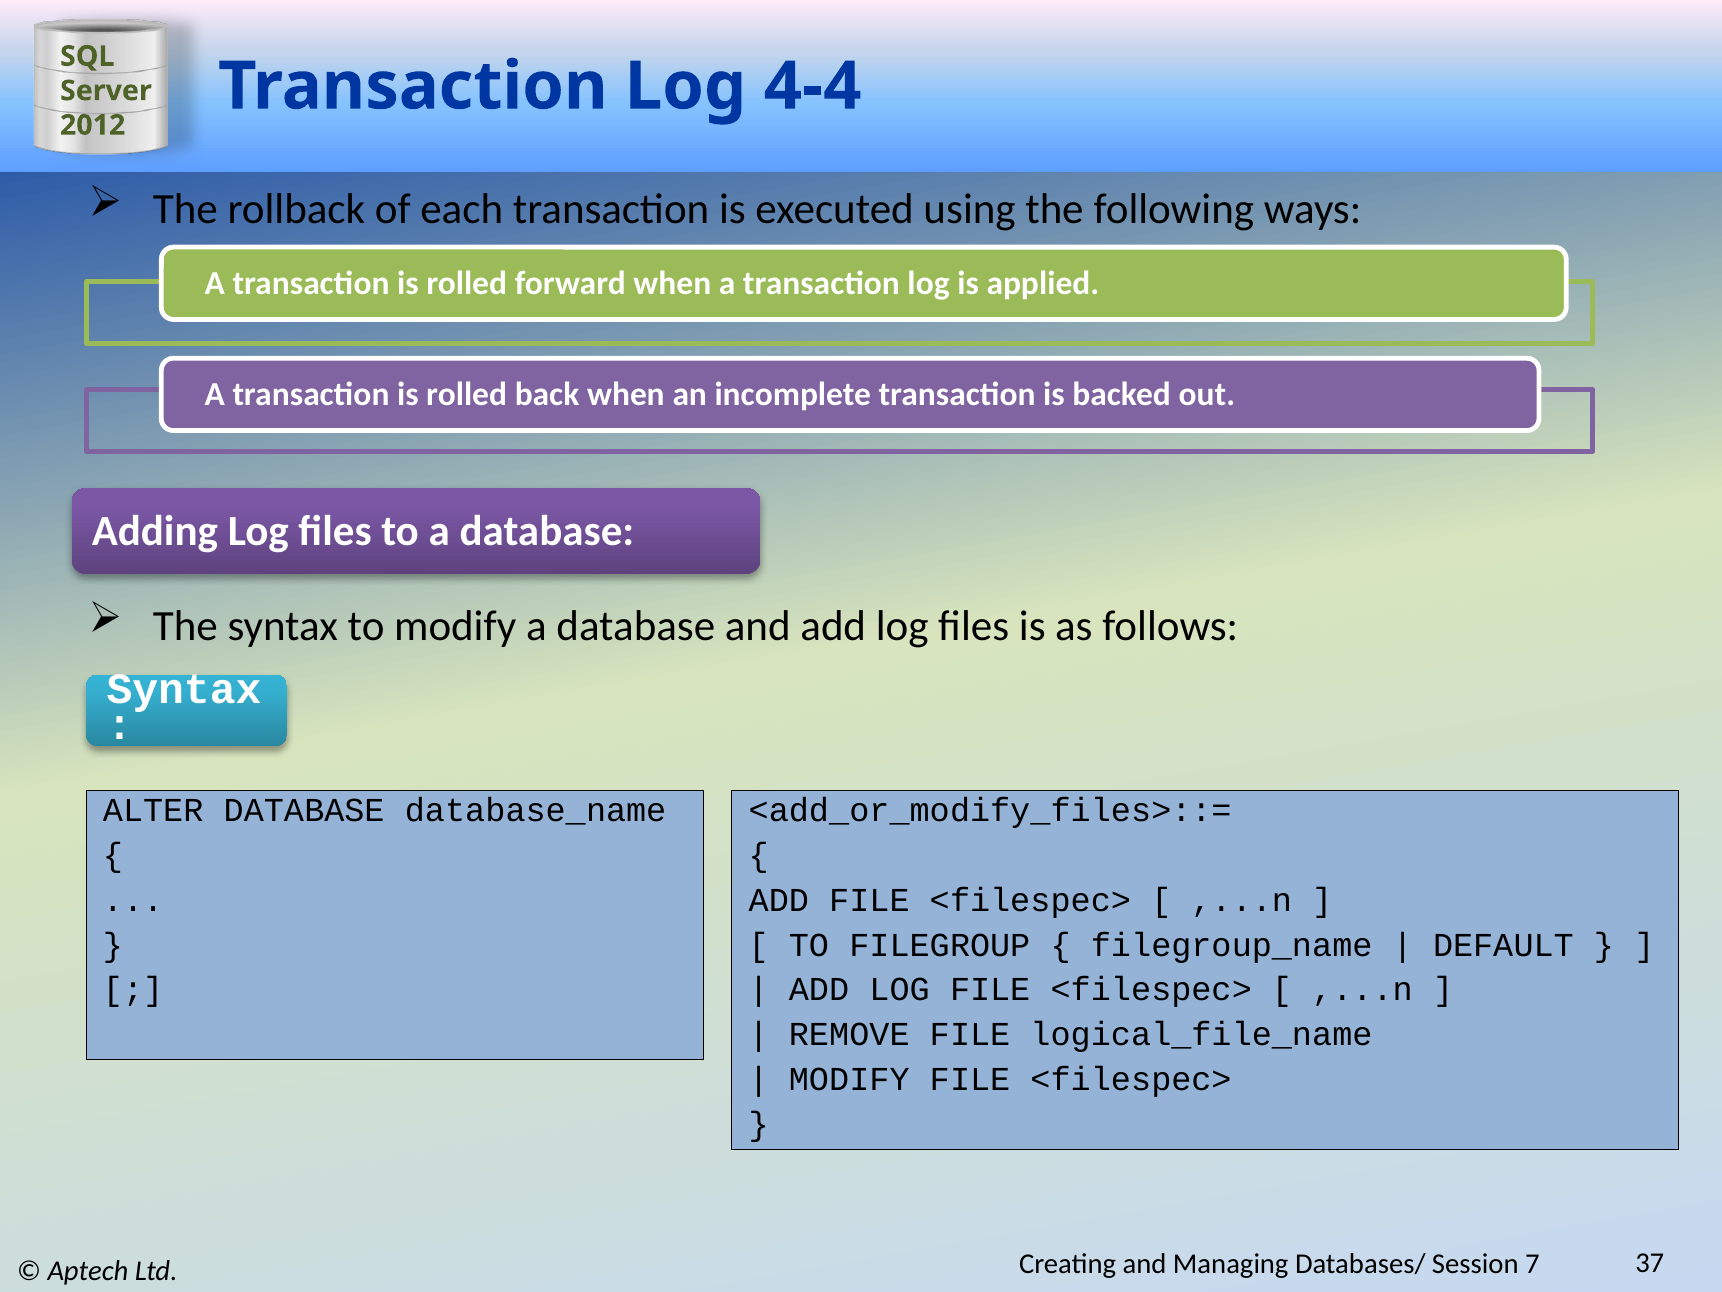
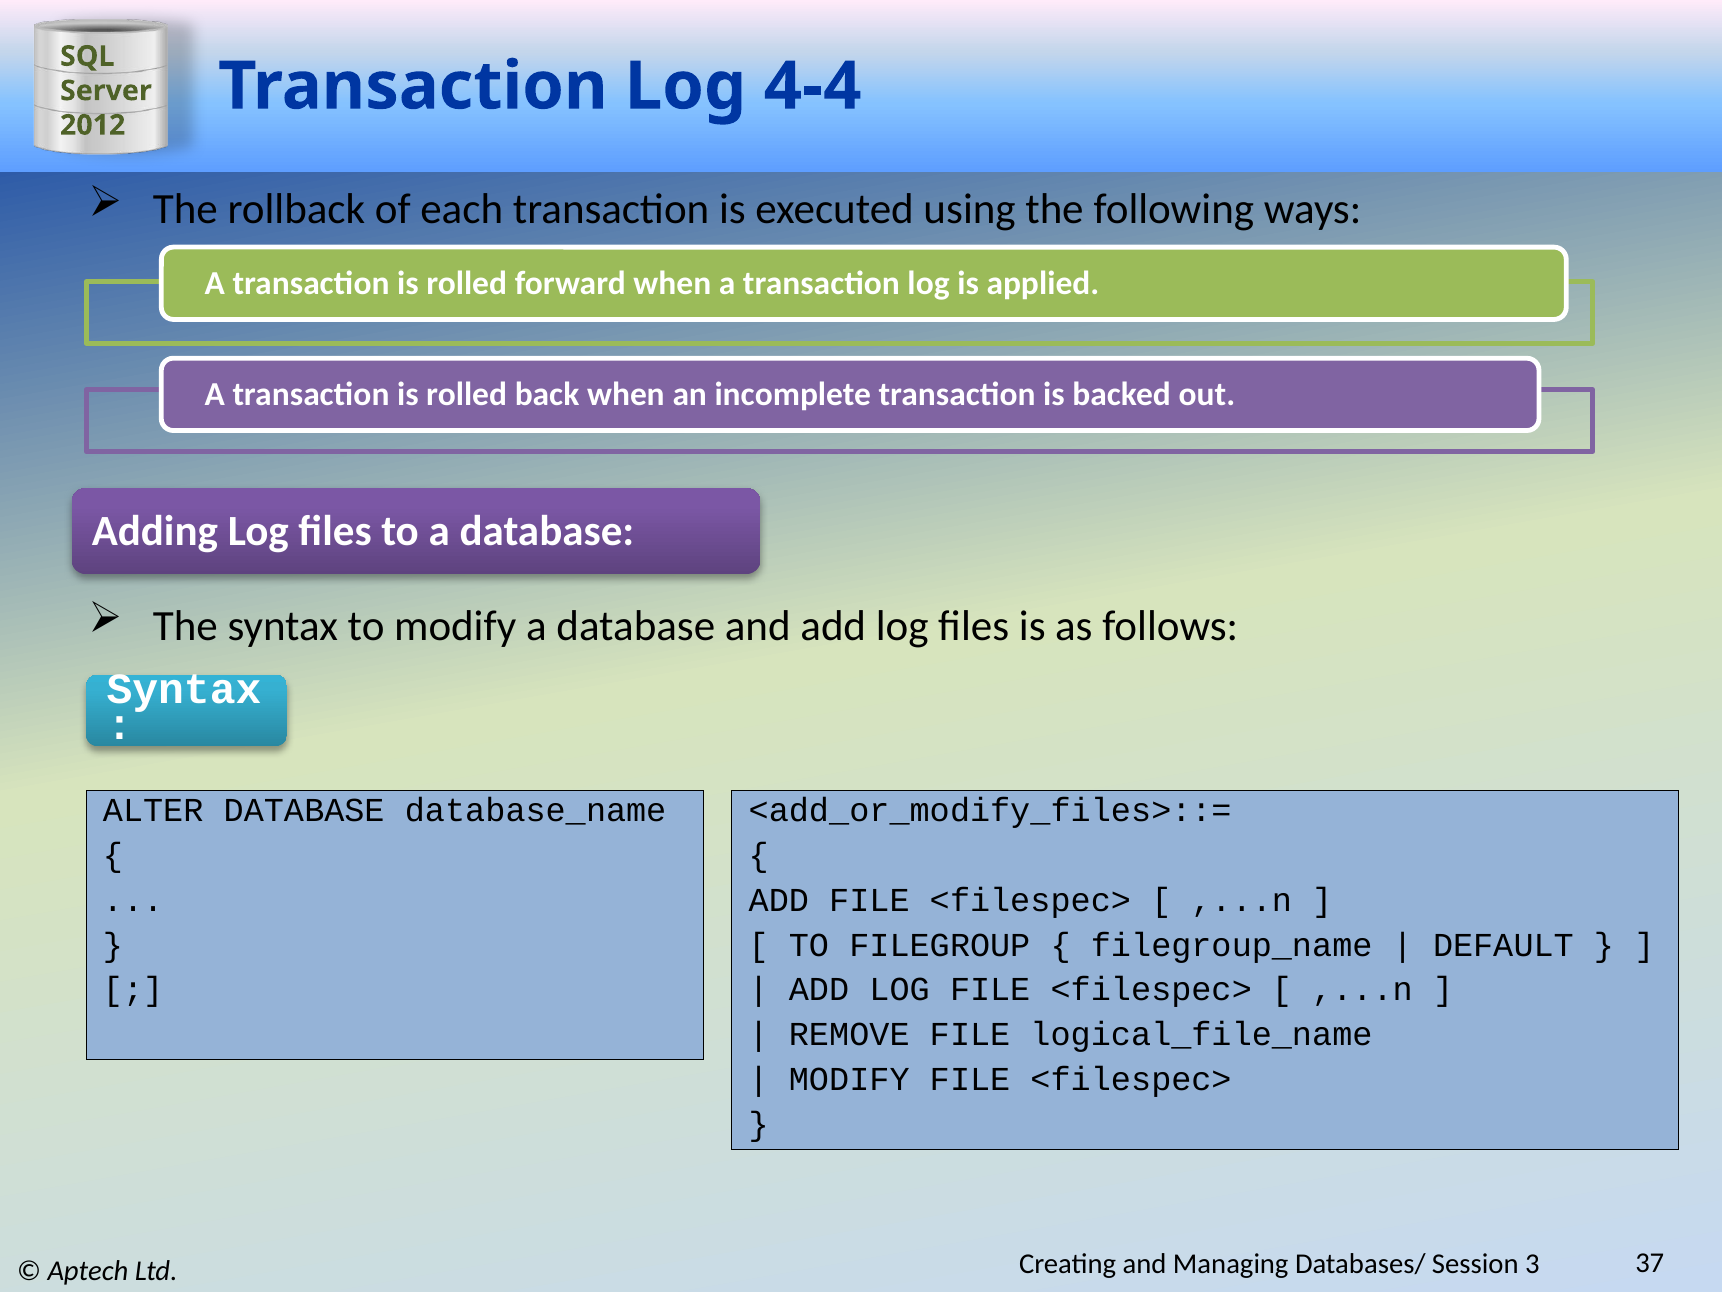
7: 7 -> 3 (1532, 1263)
